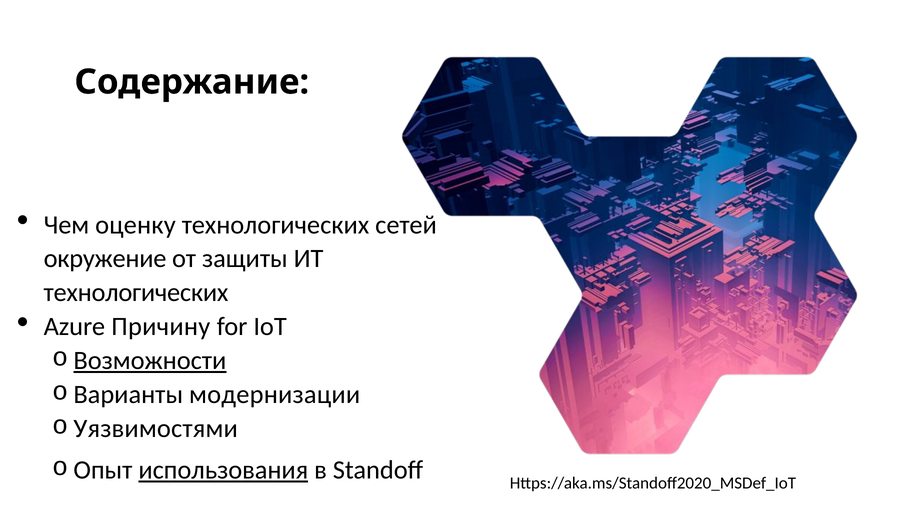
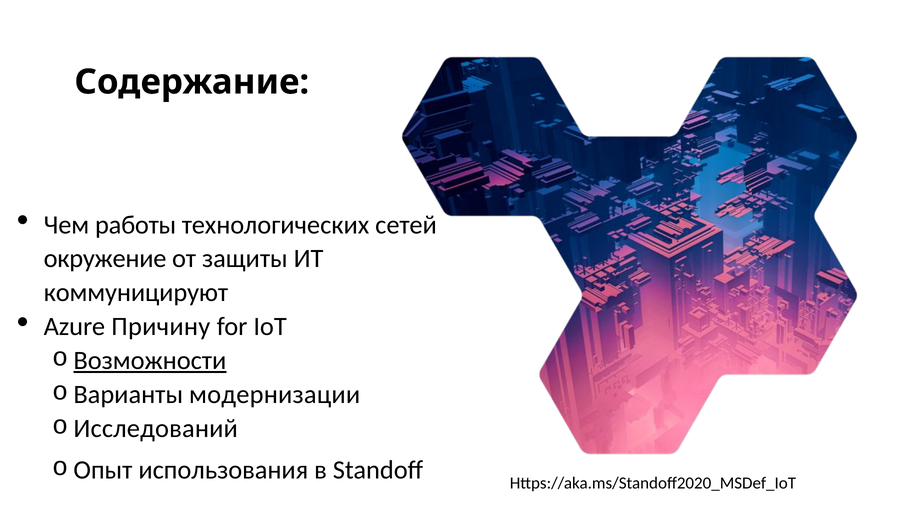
оценку: оценку -> работы (136, 225)
технологических: технологических -> коммуницируют (136, 293)
Уязвимостями: Уязвимостями -> Исследований (156, 429)
использования underline: present -> none (223, 470)
